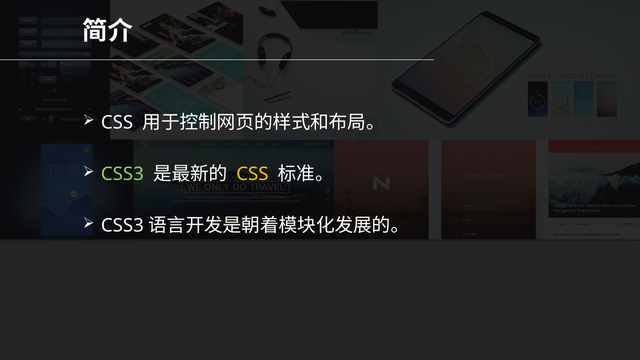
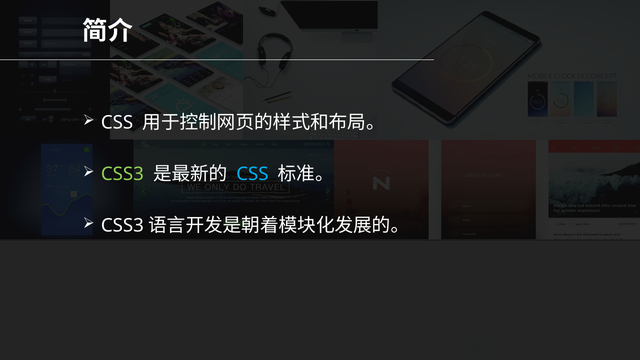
CSS colour: yellow -> light blue (252, 174)
